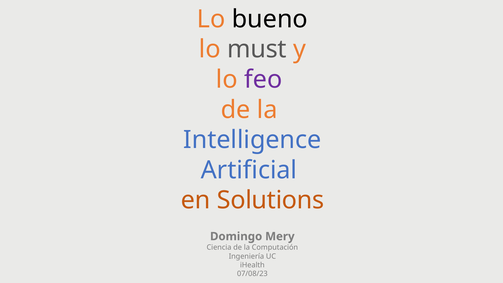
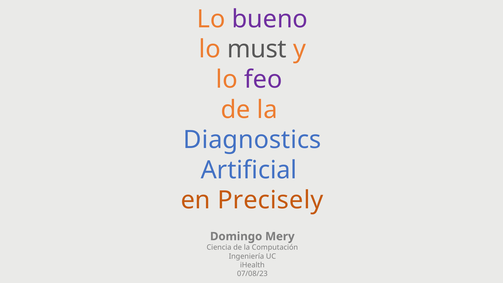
bueno colour: black -> purple (270, 19)
Intelligence: Intelligence -> Diagnostics (252, 140)
Solutions: Solutions -> Precisely (270, 200)
